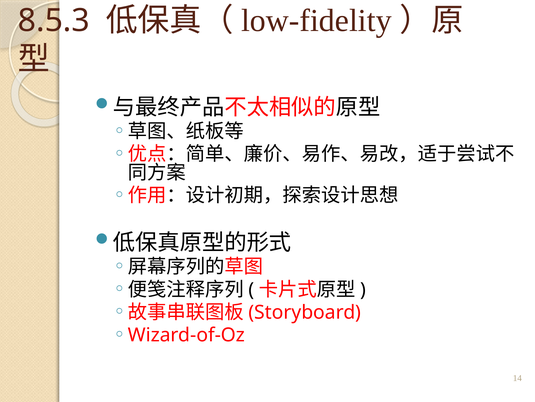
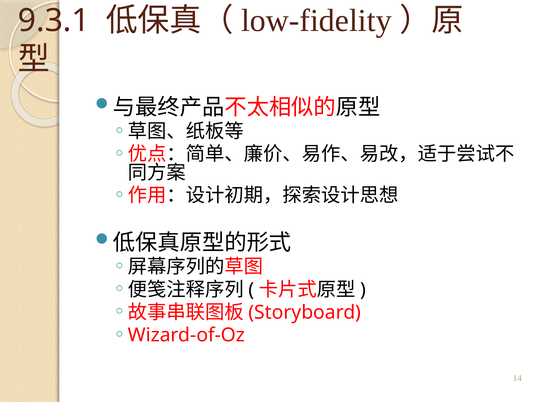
8.5.3: 8.5.3 -> 9.3.1 (54, 21)
